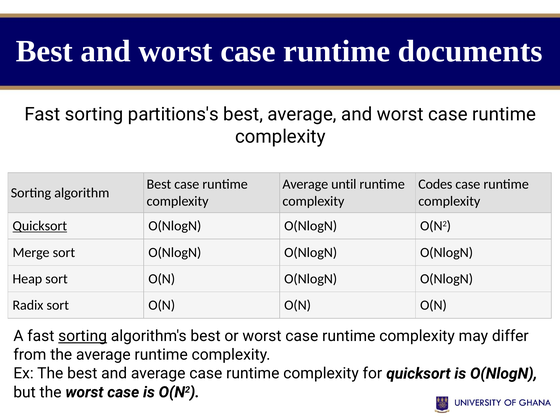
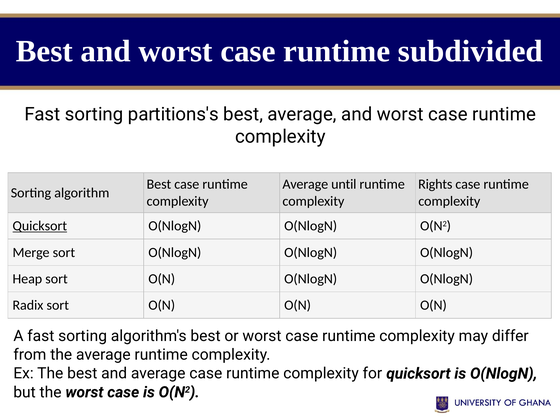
documents: documents -> subdivided (470, 51)
Codes: Codes -> Rights (435, 184)
sorting underline: present -> none (83, 336)
